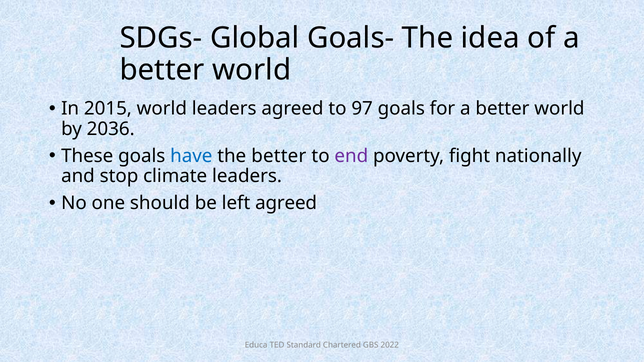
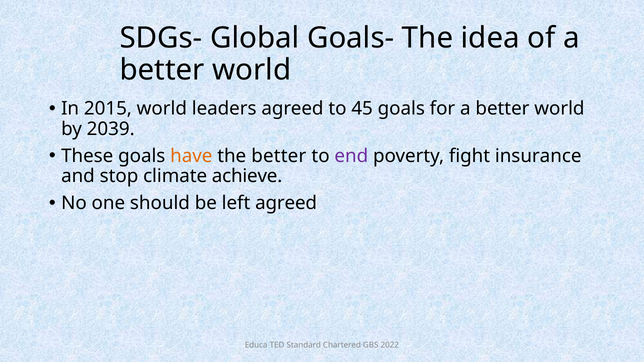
97: 97 -> 45 (362, 109)
2036: 2036 -> 2039 (111, 129)
have colour: blue -> orange (191, 156)
nationally: nationally -> insurance (538, 156)
climate leaders: leaders -> achieve (247, 176)
